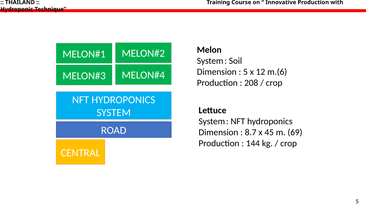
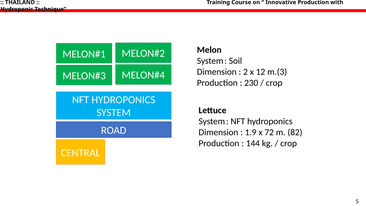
5: 5 -> 2 (245, 72)
m.(6: m.(6 -> m.(3 (277, 72)
208: 208 -> 230 (251, 83)
8.7: 8.7 -> 1.9 (251, 132)
45: 45 -> 72 (269, 132)
69: 69 -> 82 (295, 132)
